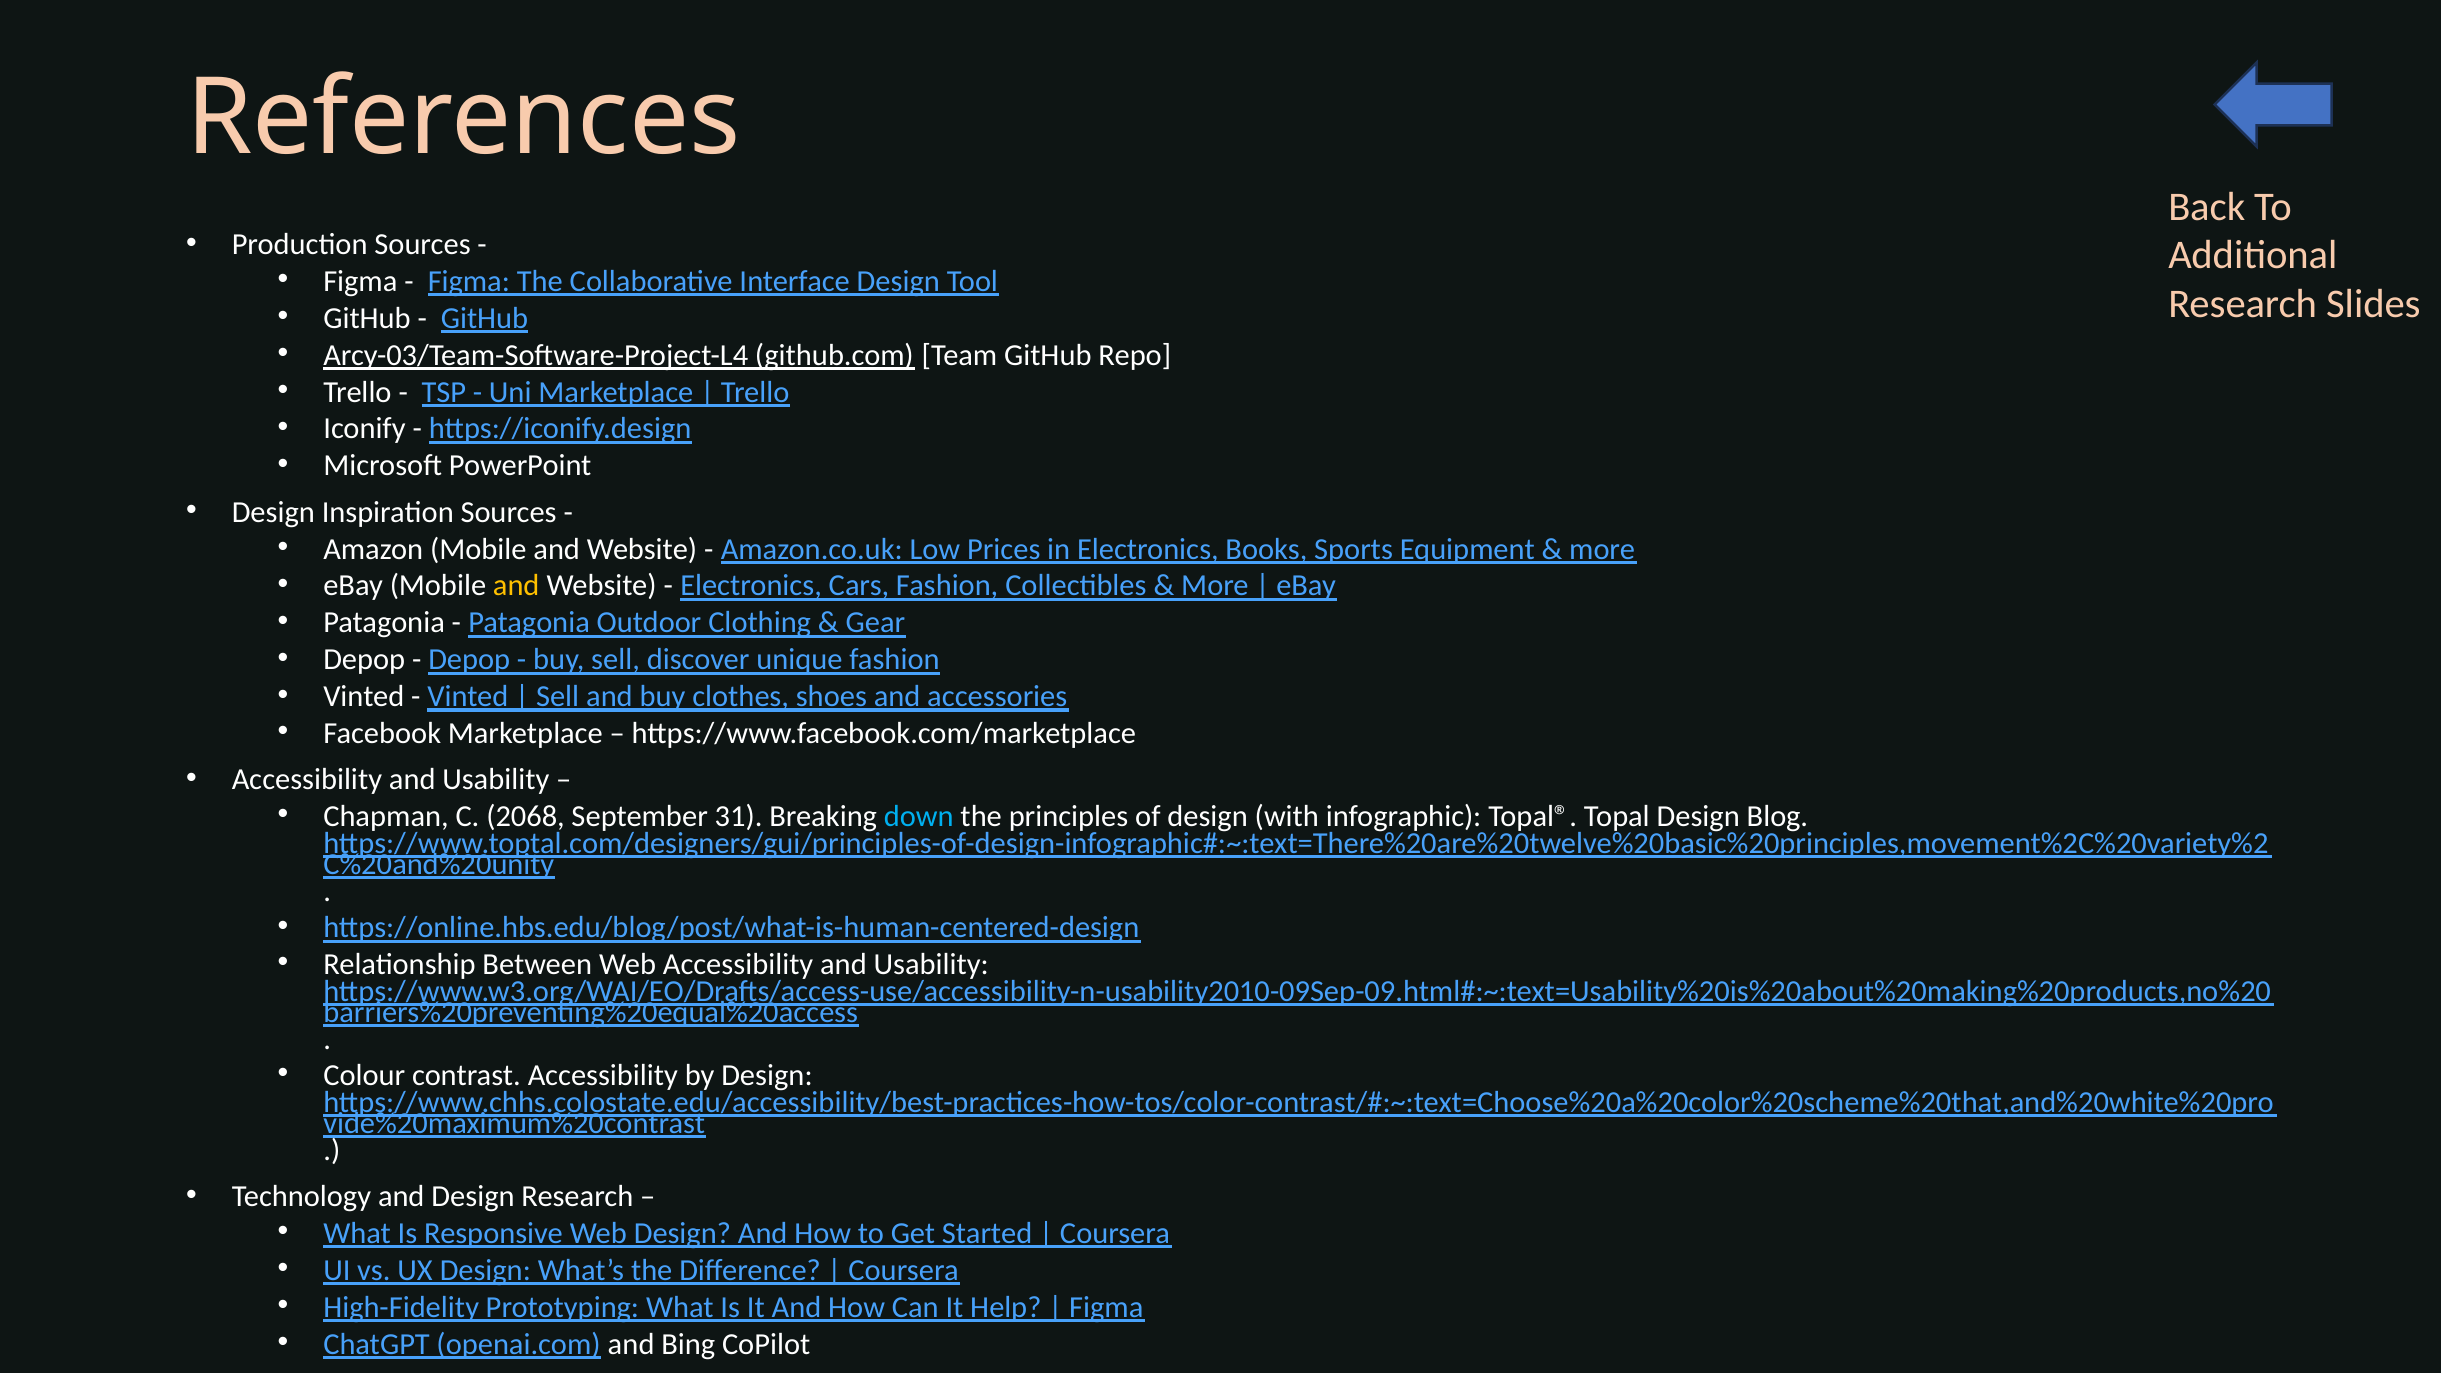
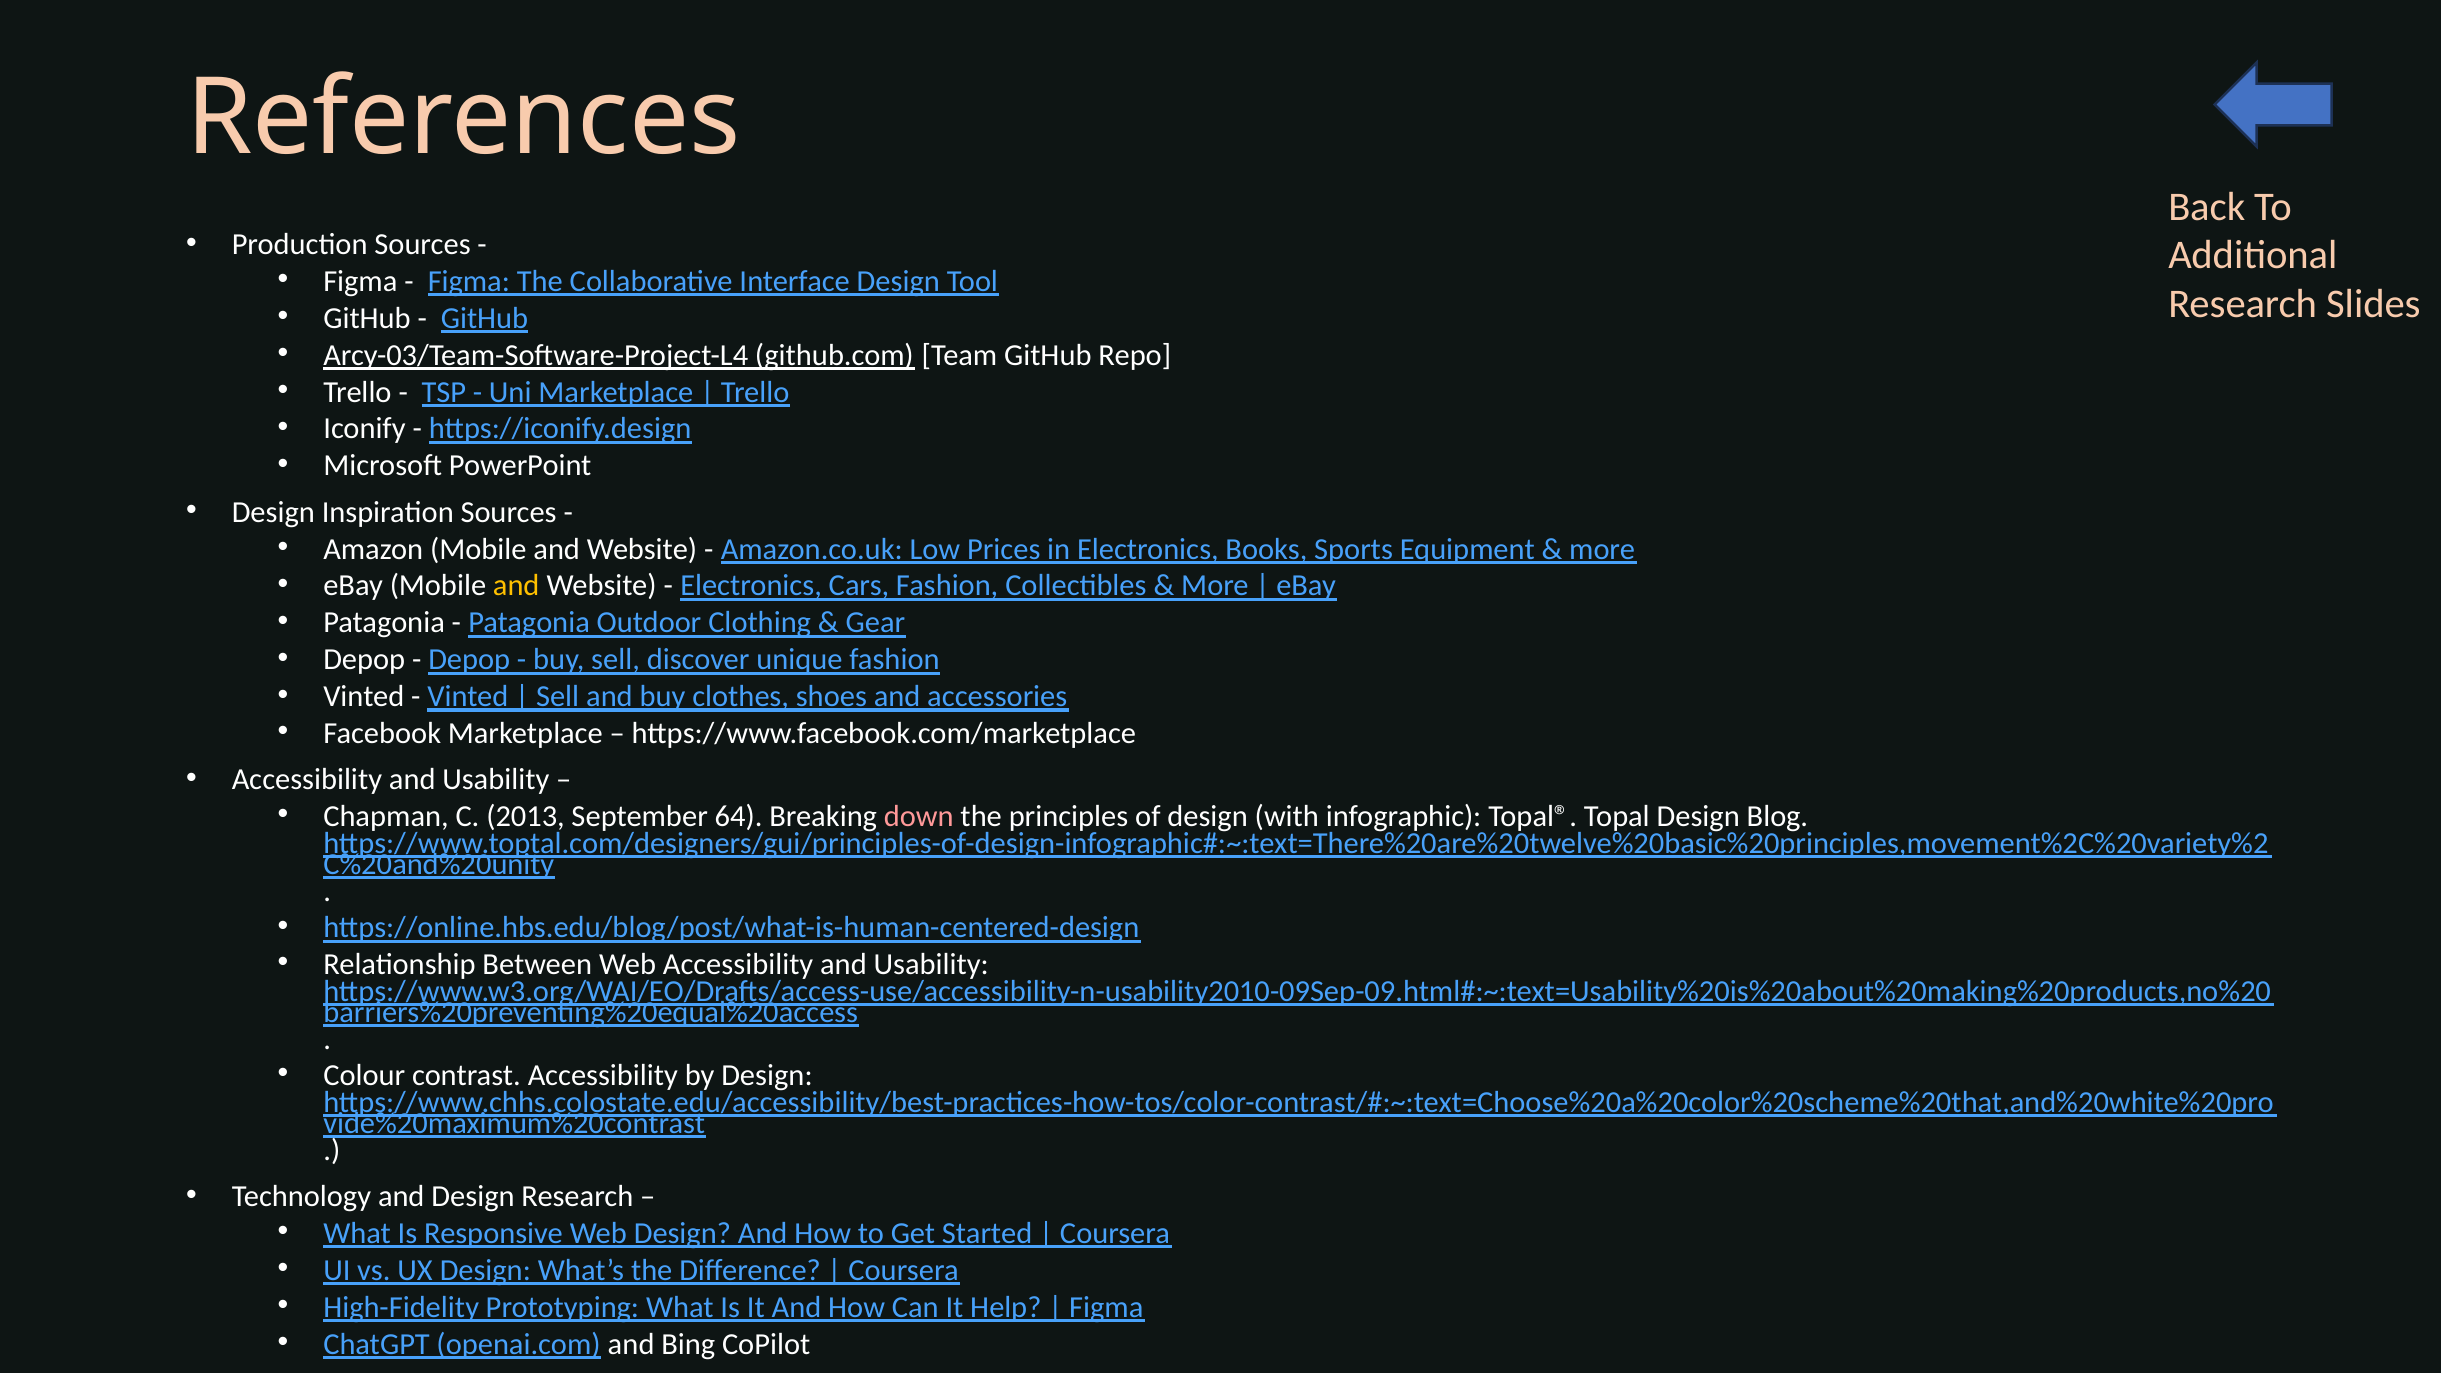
2068: 2068 -> 2013 (526, 816)
31: 31 -> 64 (739, 816)
down colour: light blue -> pink (919, 816)
